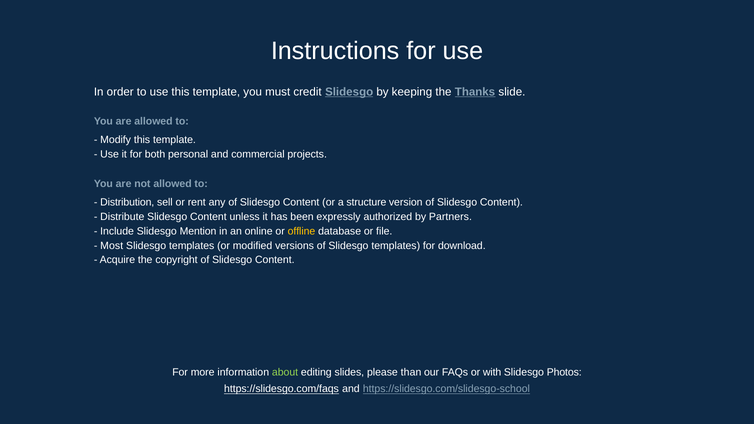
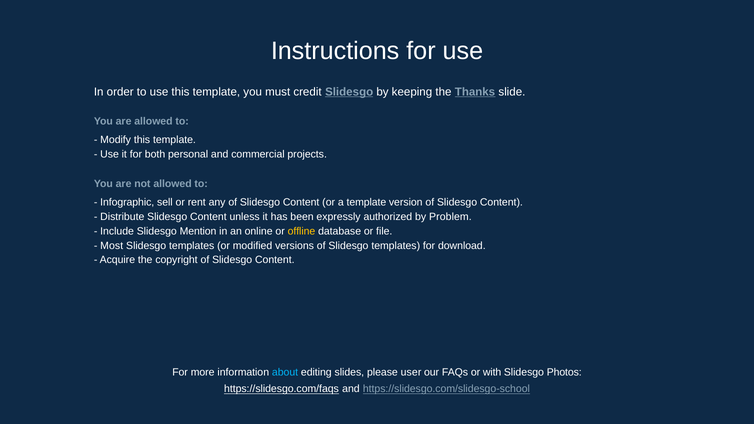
Distribution: Distribution -> Infographic (127, 202)
a structure: structure -> template (366, 202)
Partners: Partners -> Problem (450, 217)
about colour: light green -> light blue (285, 372)
than: than -> user (411, 372)
